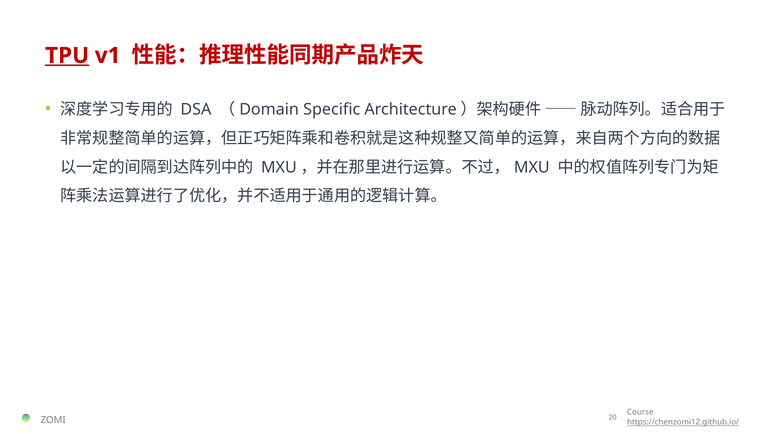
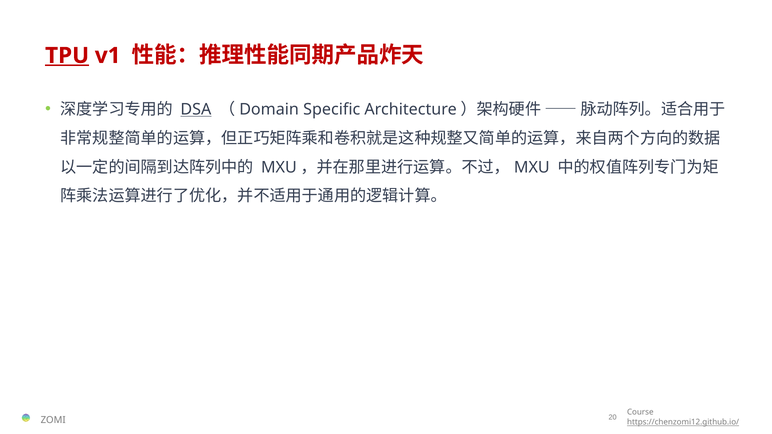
DSA underline: none -> present (196, 109)
